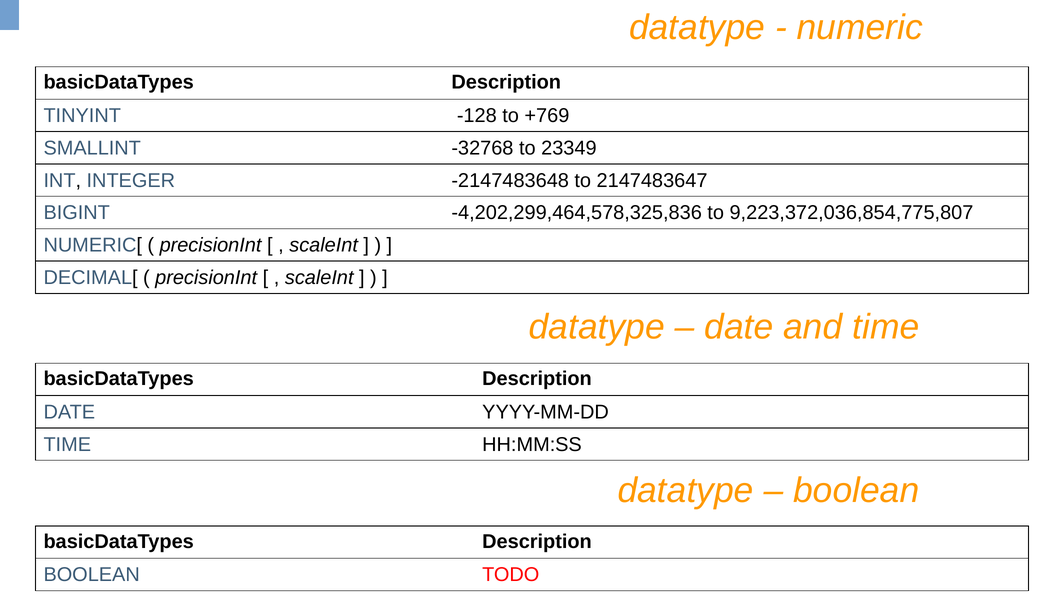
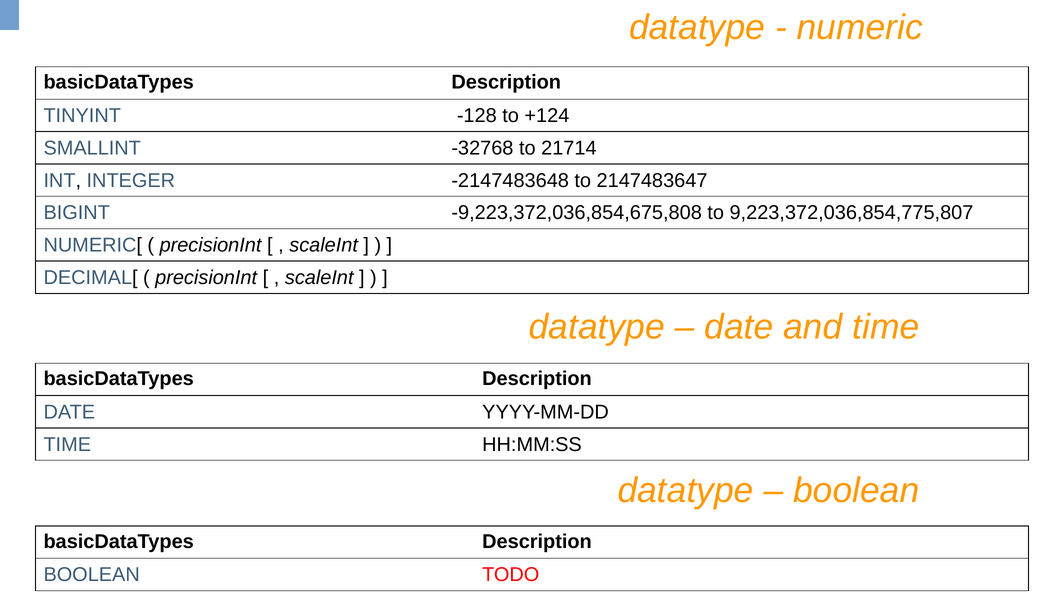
+769: +769 -> +124 (547, 116)
23349: 23349 -> 21714 (569, 148)
-4,202,299,464,578,325,836: -4,202,299,464,578,325,836 -> -9,223,372,036,854,675,808 (577, 213)
